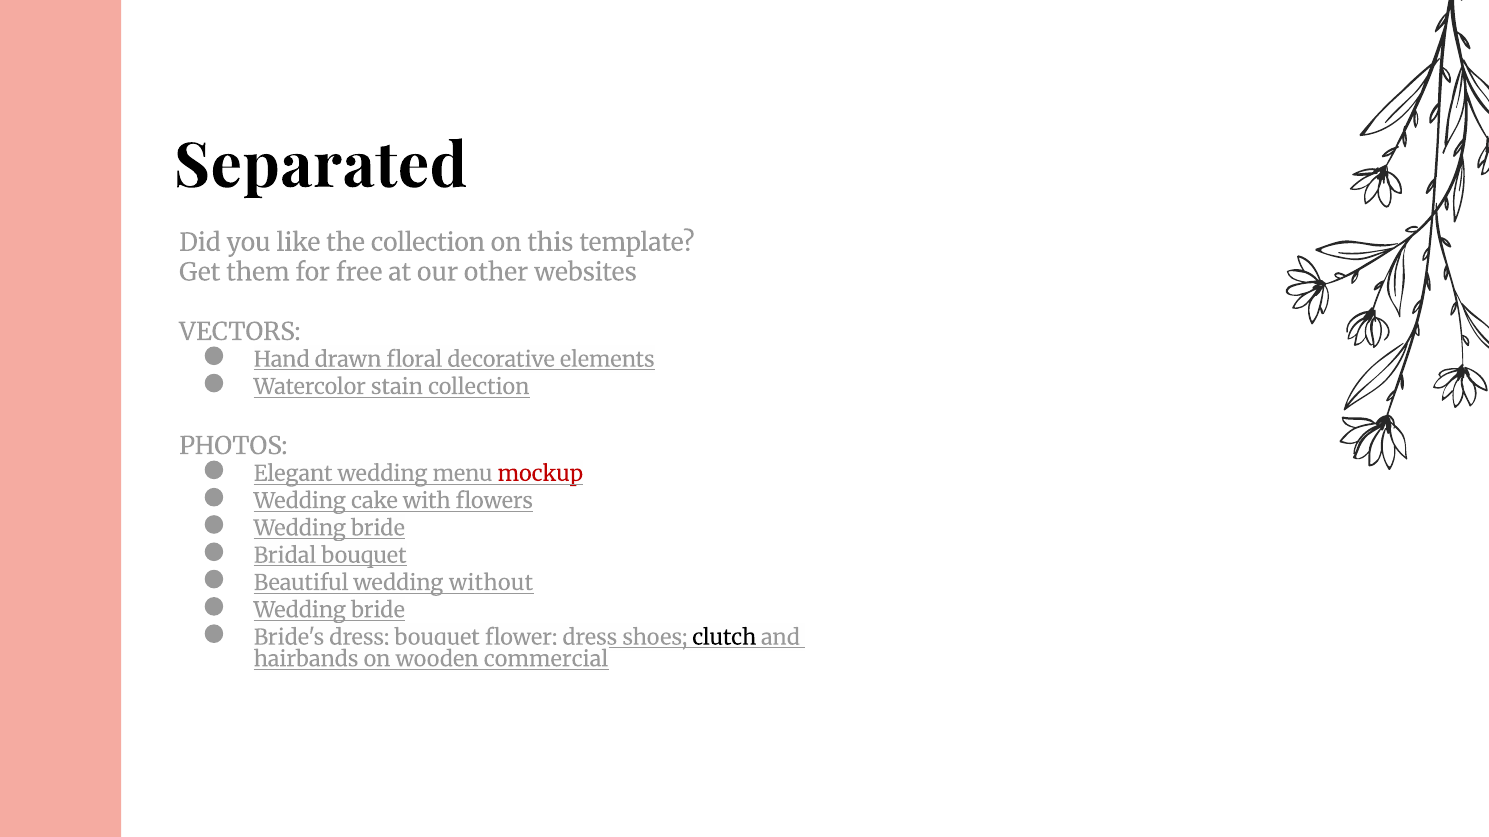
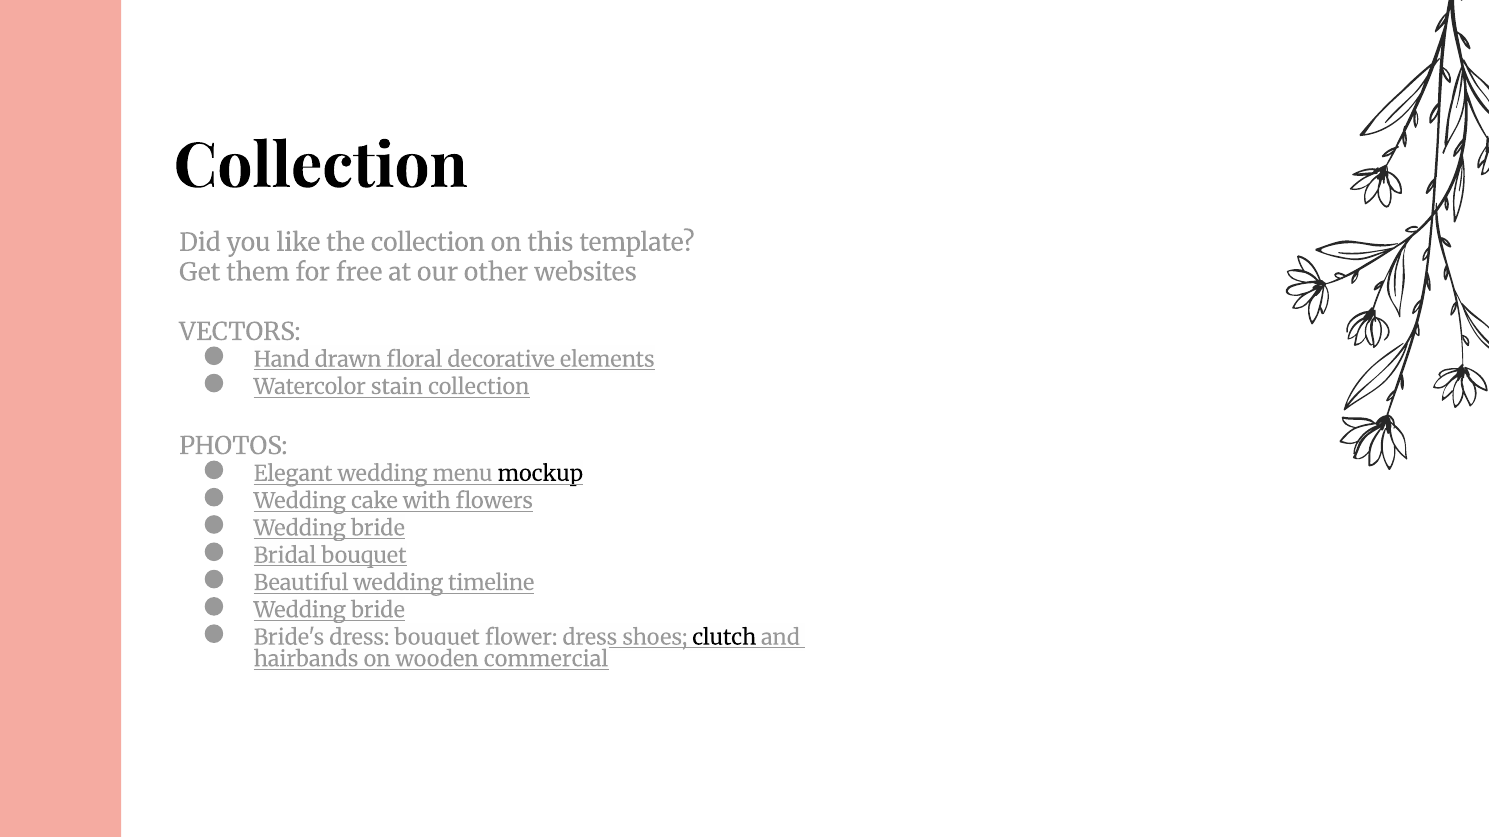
Separated: Separated -> Collection (321, 167)
mockup colour: red -> black (540, 474)
without: without -> timeline (491, 583)
